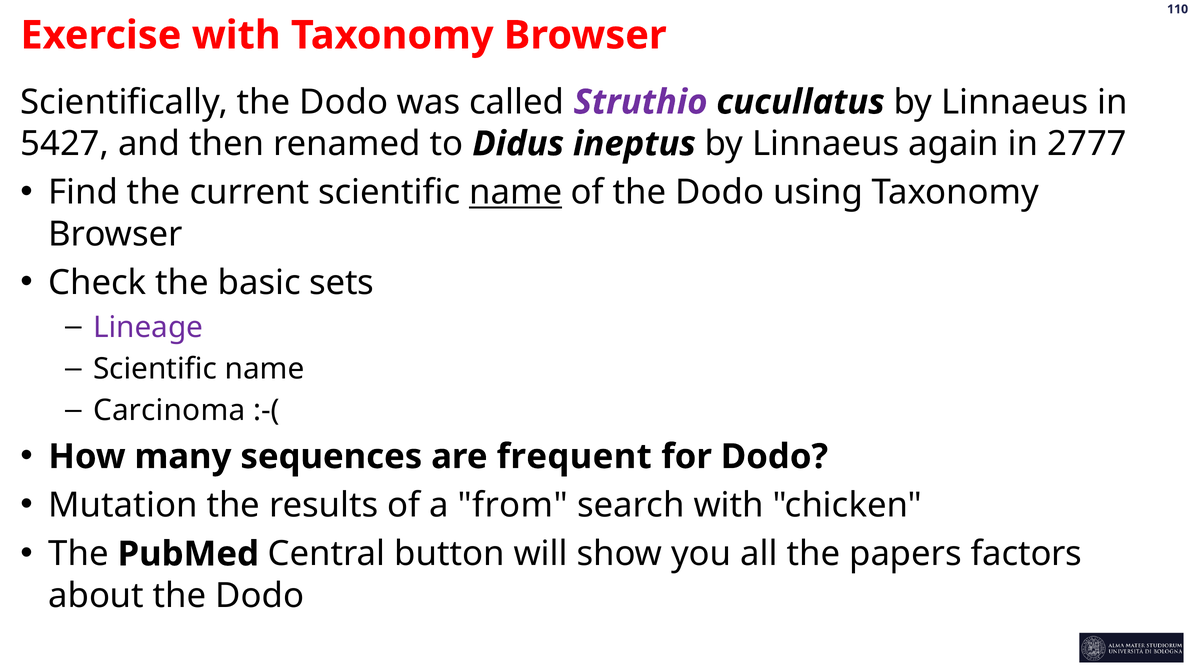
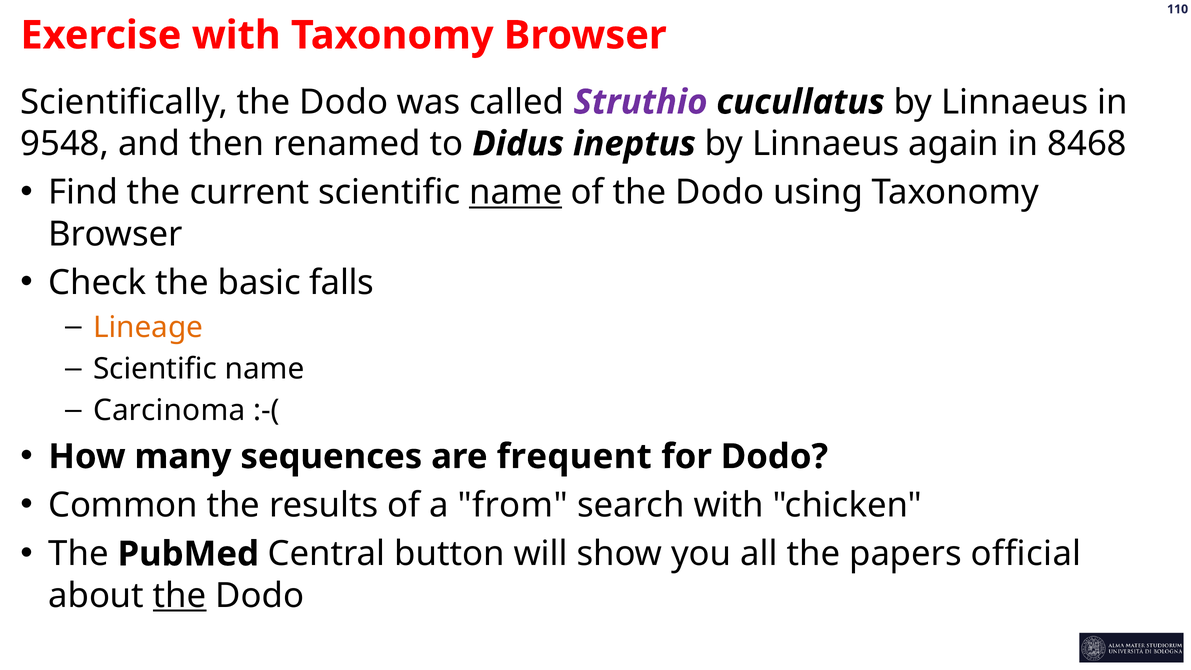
5427: 5427 -> 9548 (65, 144)
2777: 2777 -> 8468 (1087, 144)
sets: sets -> falls (342, 283)
Lineage colour: purple -> orange (148, 327)
Mutation: Mutation -> Common (123, 505)
factors: factors -> official (1026, 554)
the underline: none -> present (180, 596)
